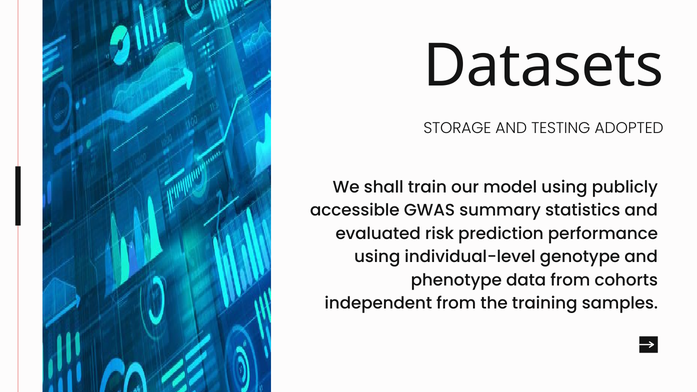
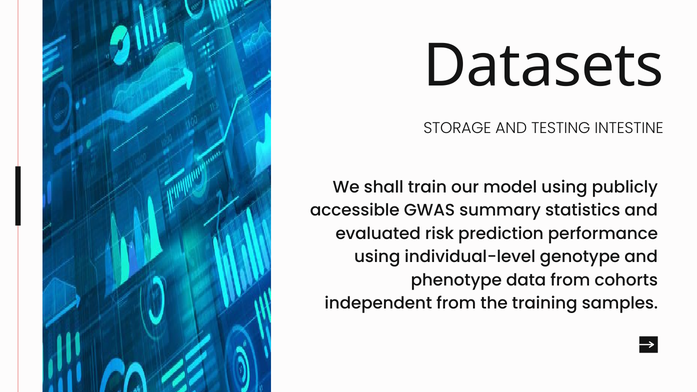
ADOPTED: ADOPTED -> INTESTINE (629, 128)
